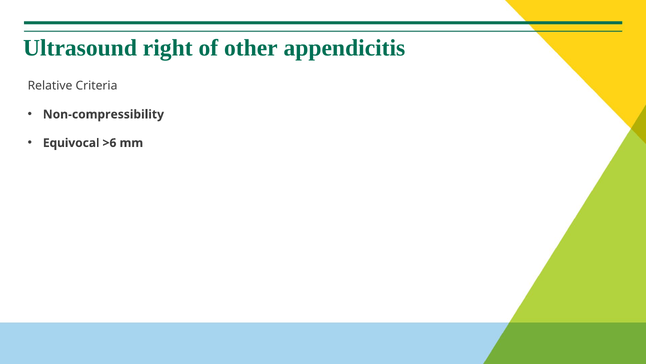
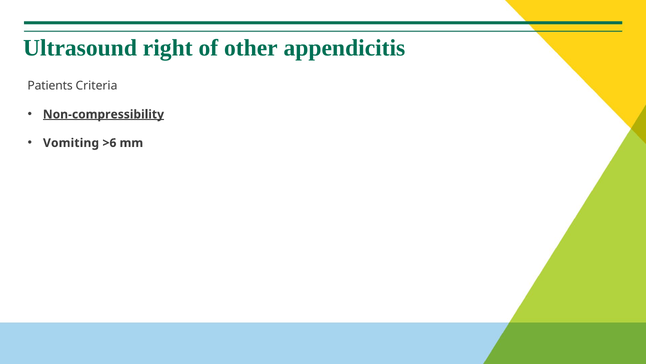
Relative: Relative -> Patients (50, 86)
Non-compressibility underline: none -> present (103, 114)
Equivocal: Equivocal -> Vomiting (71, 143)
